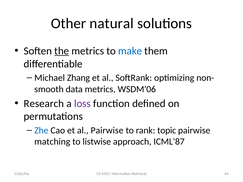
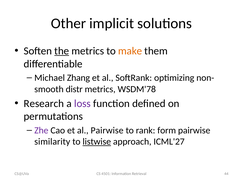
natural: natural -> implicit (112, 24)
make colour: blue -> orange (130, 51)
data: data -> distr (74, 89)
WSDM'06: WSDM'06 -> WSDM'78 (137, 89)
Zhe colour: blue -> purple (41, 131)
topic: topic -> form (167, 131)
matching: matching -> similarity (52, 142)
listwise underline: none -> present (97, 142)
ICML'87: ICML'87 -> ICML'27 (169, 142)
